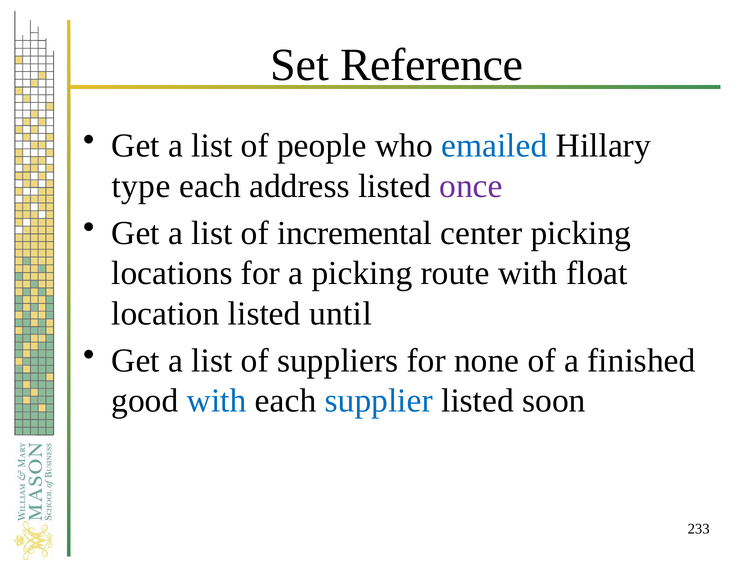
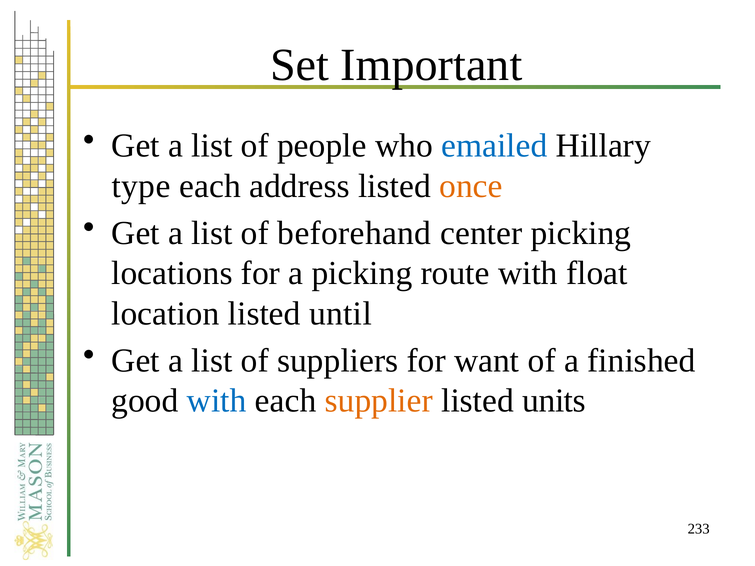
Reference: Reference -> Important (431, 65)
once colour: purple -> orange (471, 186)
incremental: incremental -> beforehand (354, 233)
none: none -> want (487, 361)
supplier colour: blue -> orange (379, 401)
soon: soon -> units (554, 401)
